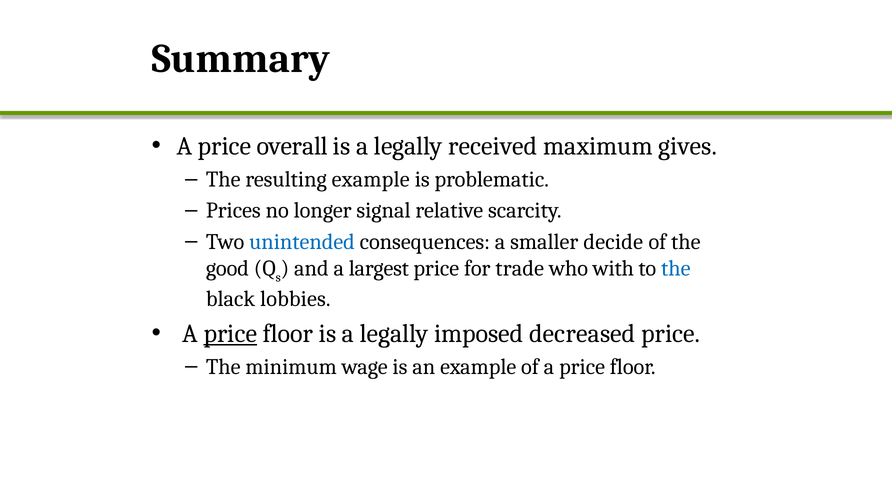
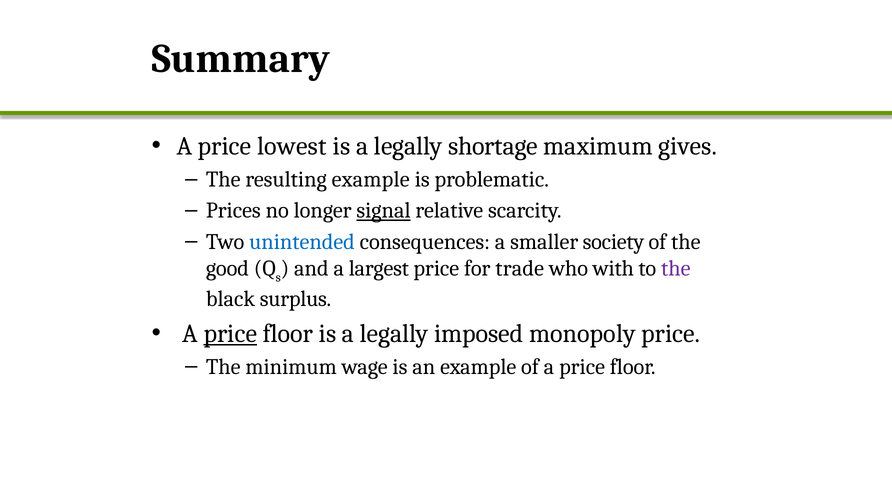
overall: overall -> lowest (292, 146)
received: received -> shortage (493, 146)
signal underline: none -> present (384, 211)
decide: decide -> society (613, 242)
the colour: blue -> purple (676, 268)
lobbies: lobbies -> surplus (296, 299)
decreased: decreased -> monopoly (582, 333)
